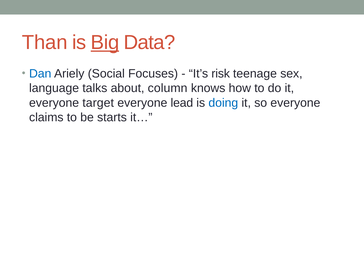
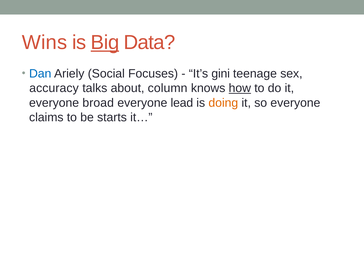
Than: Than -> Wins (45, 42)
risk: risk -> gini (221, 74)
language: language -> accuracy (54, 88)
how underline: none -> present (240, 88)
target: target -> broad (98, 103)
doing colour: blue -> orange (223, 103)
